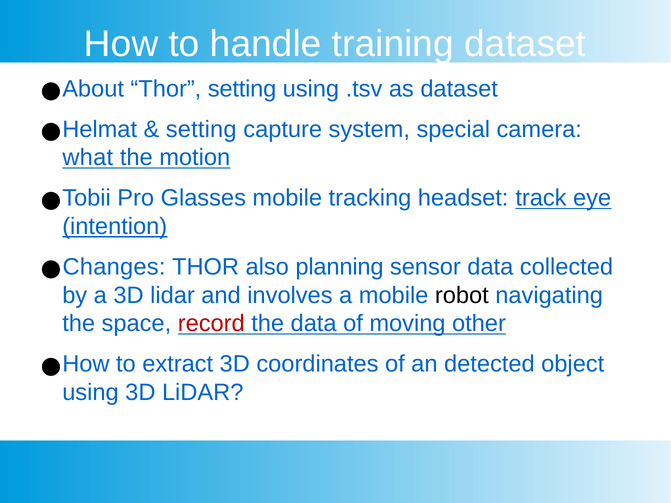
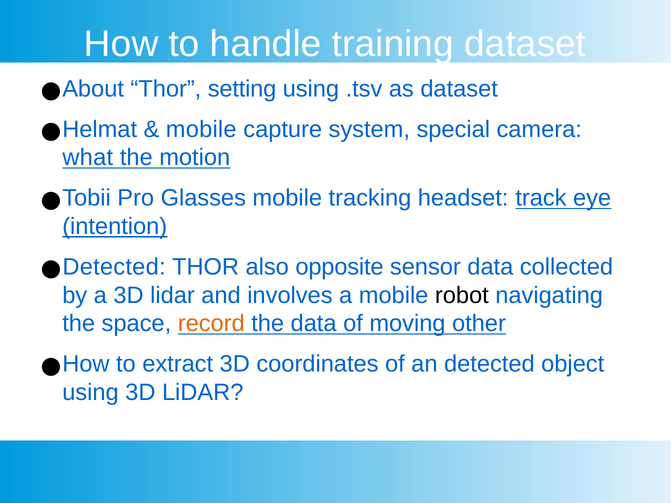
setting: setting -> mobile (201, 129)
Changes: Changes -> Detected (114, 267)
planning: planning -> opposite (340, 267)
record colour: red -> orange (211, 324)
